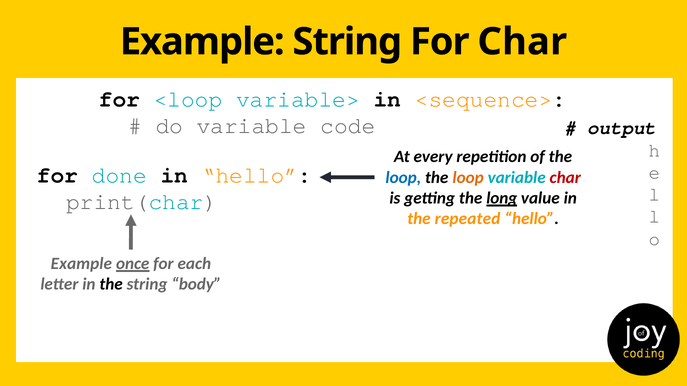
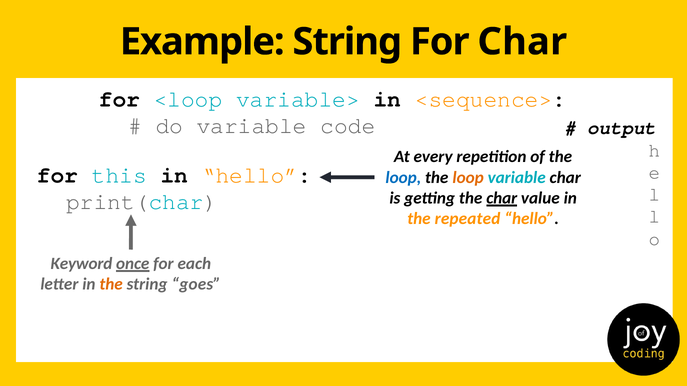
done: done -> this (119, 175)
char colour: red -> black (565, 178)
the long: long -> char (502, 198)
Example: Example -> Keyword (82, 264)
the colour: black -> orange (111, 284)
body: body -> goes (196, 284)
